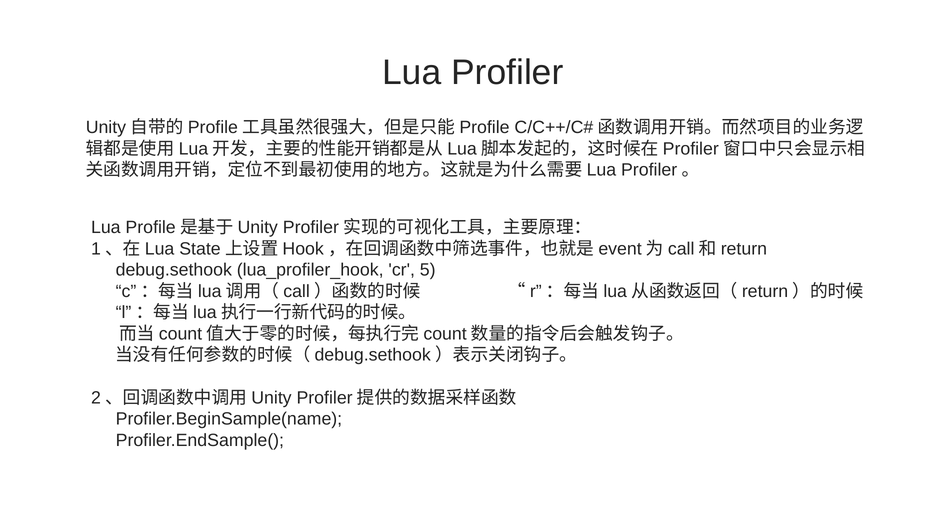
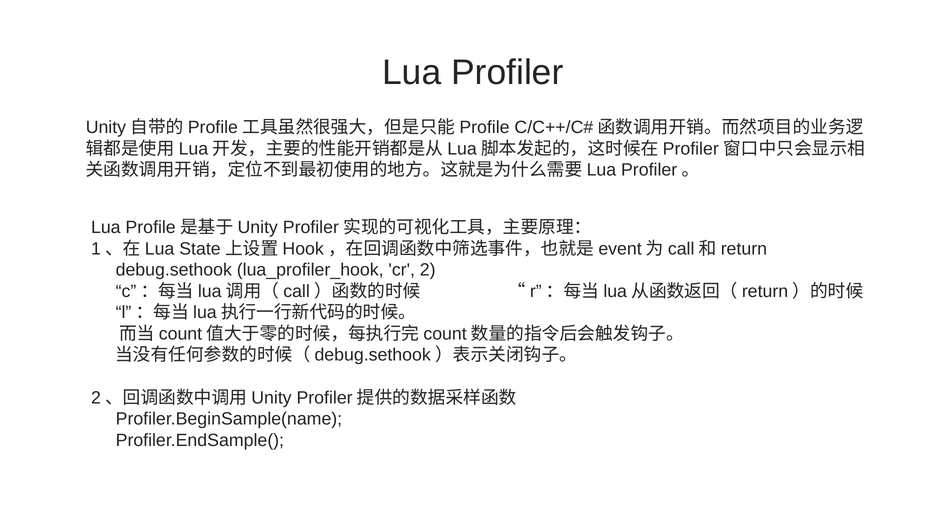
5: 5 -> 2 (428, 270)
